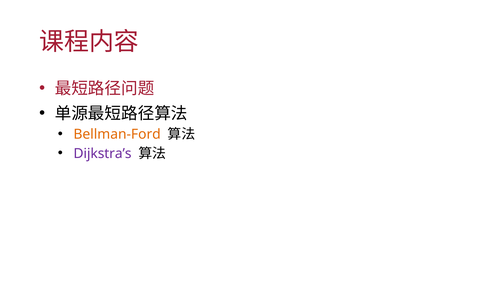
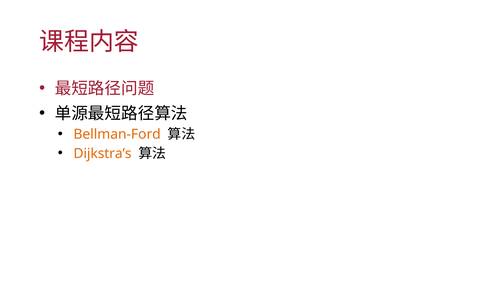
Dijkstra’s colour: purple -> orange (102, 154)
